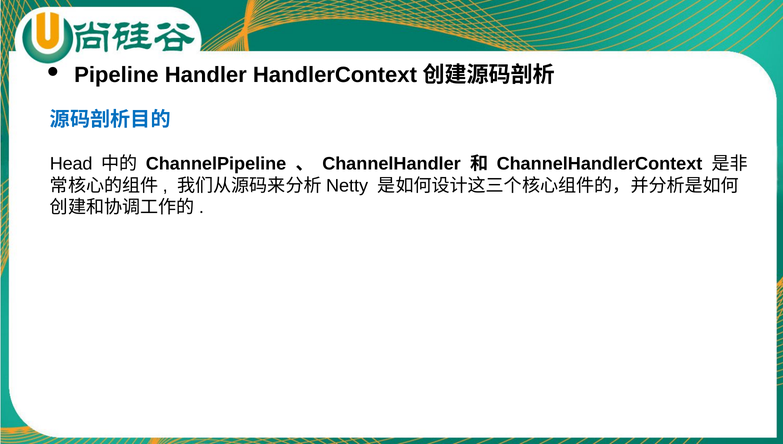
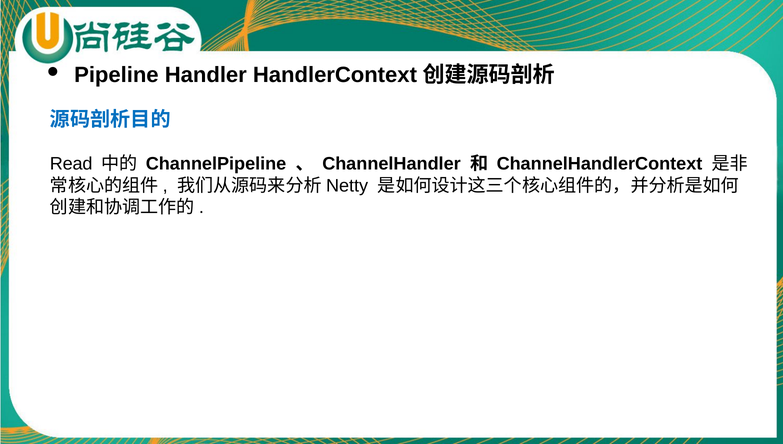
Head: Head -> Read (71, 164)
